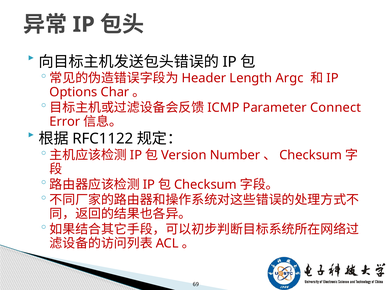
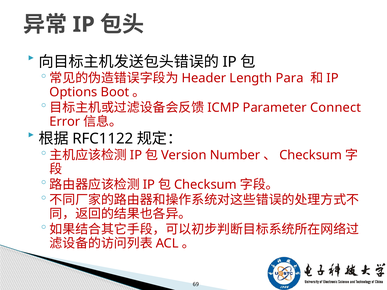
Argc: Argc -> Para (290, 78)
Char: Char -> Boot (115, 92)
